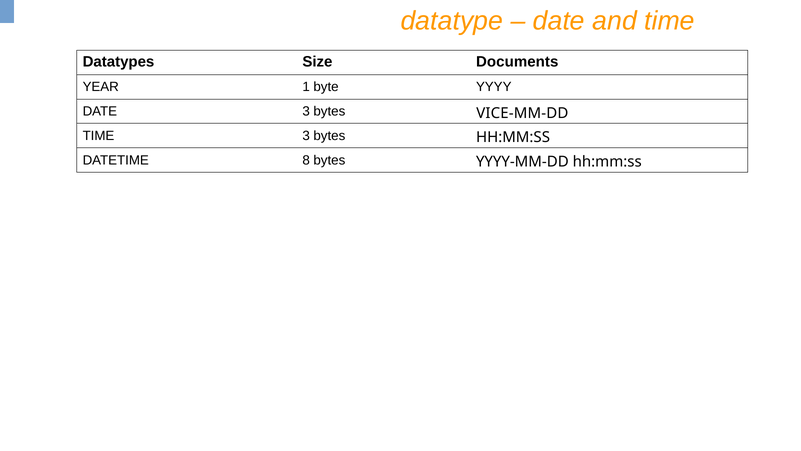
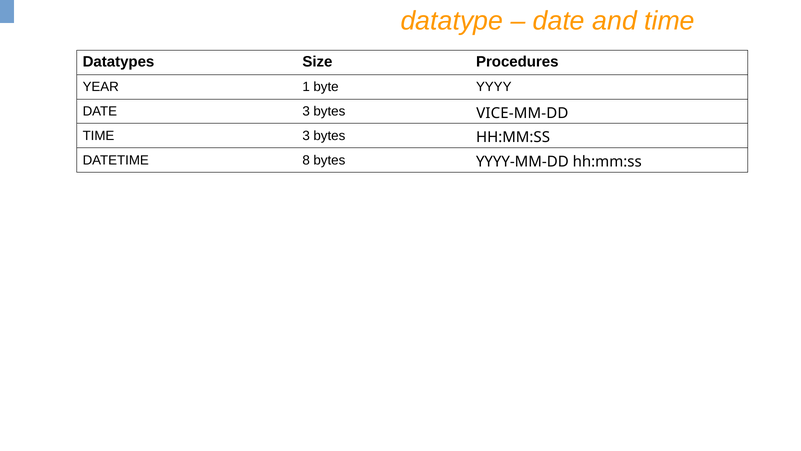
Documents: Documents -> Procedures (517, 62)
